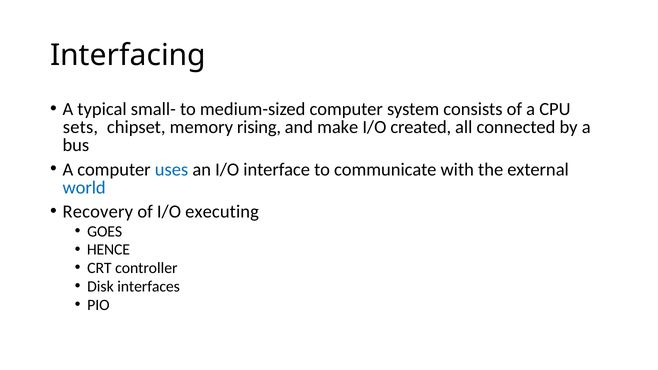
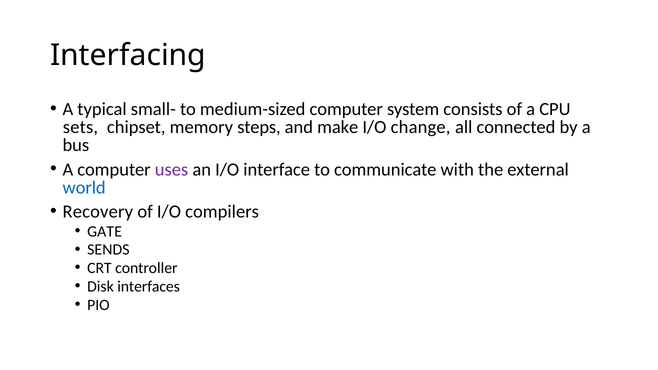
rising: rising -> steps (259, 127)
created: created -> change (421, 127)
uses colour: blue -> purple (172, 169)
executing: executing -> compilers (222, 212)
GOES: GOES -> GATE (105, 232)
HENCE: HENCE -> SENDS (108, 250)
